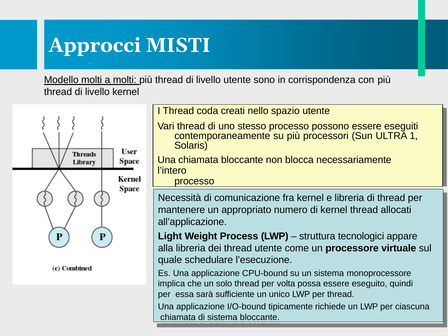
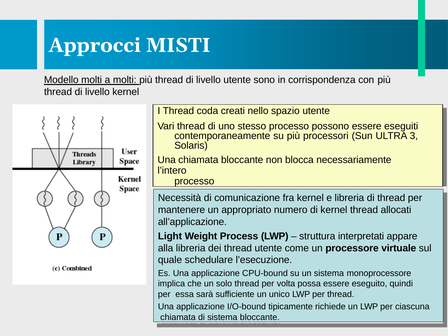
1: 1 -> 3 (414, 136)
tecnologici: tecnologici -> interpretati (361, 236)
